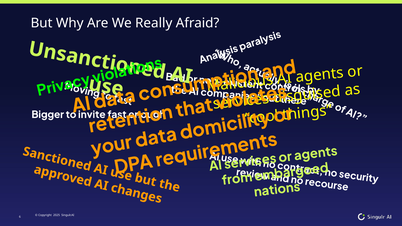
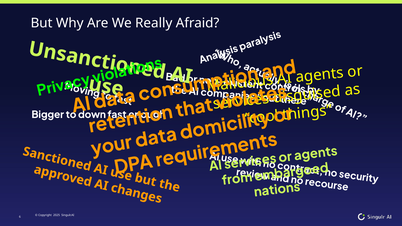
invite: invite -> down (92, 115)
